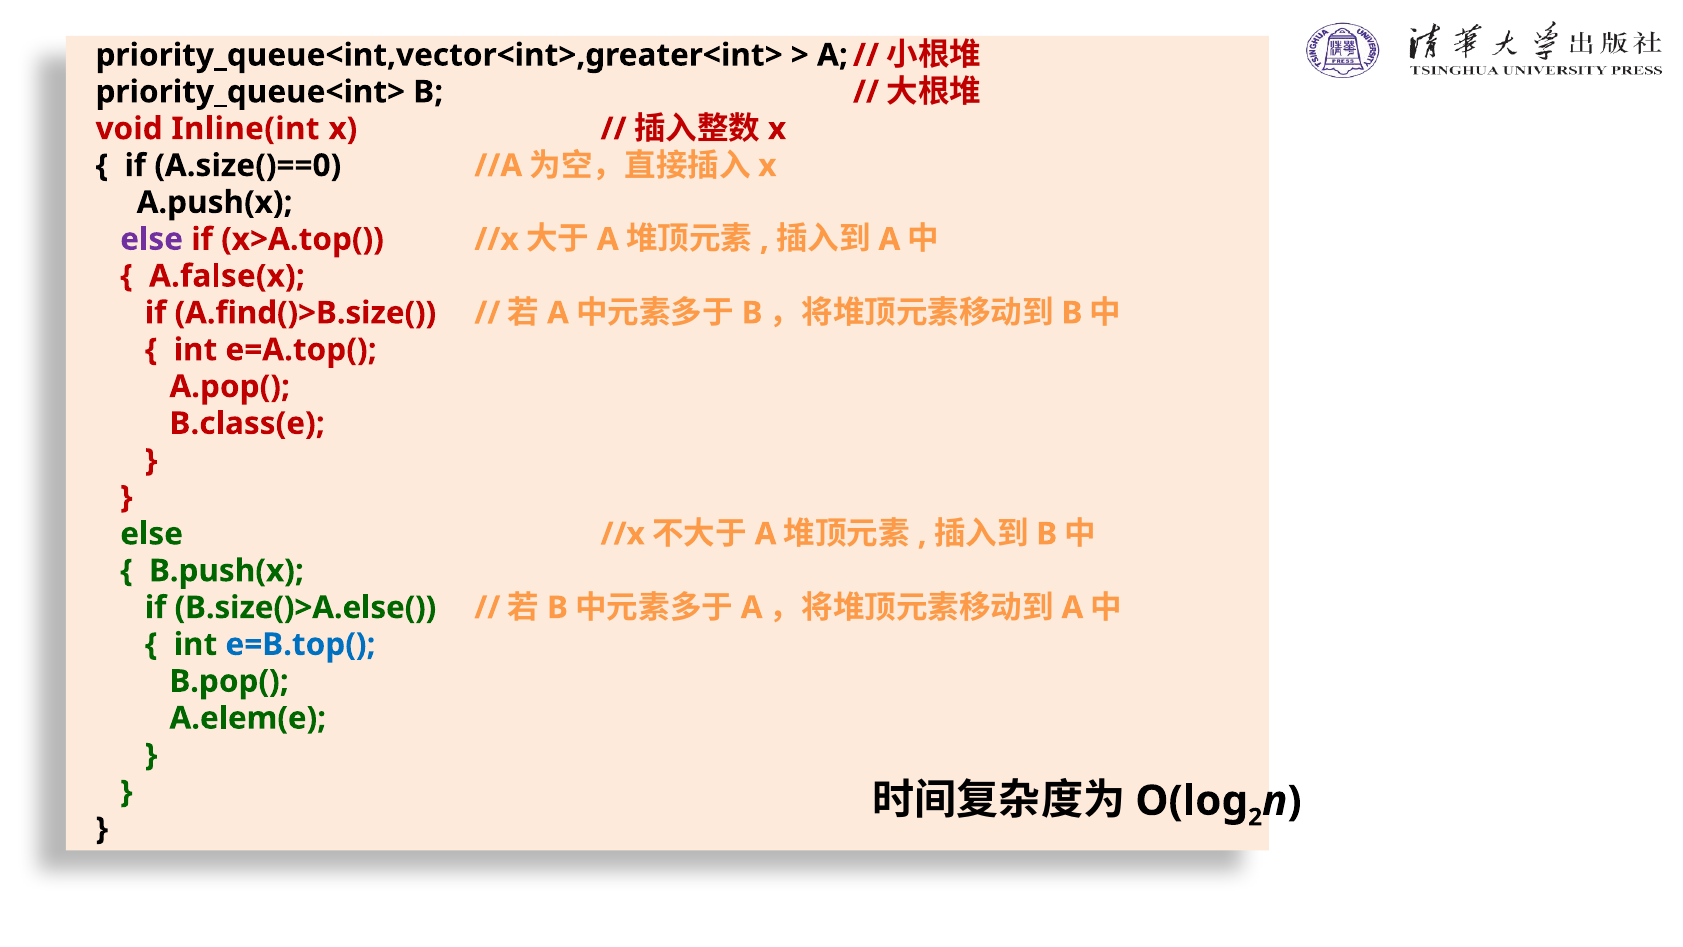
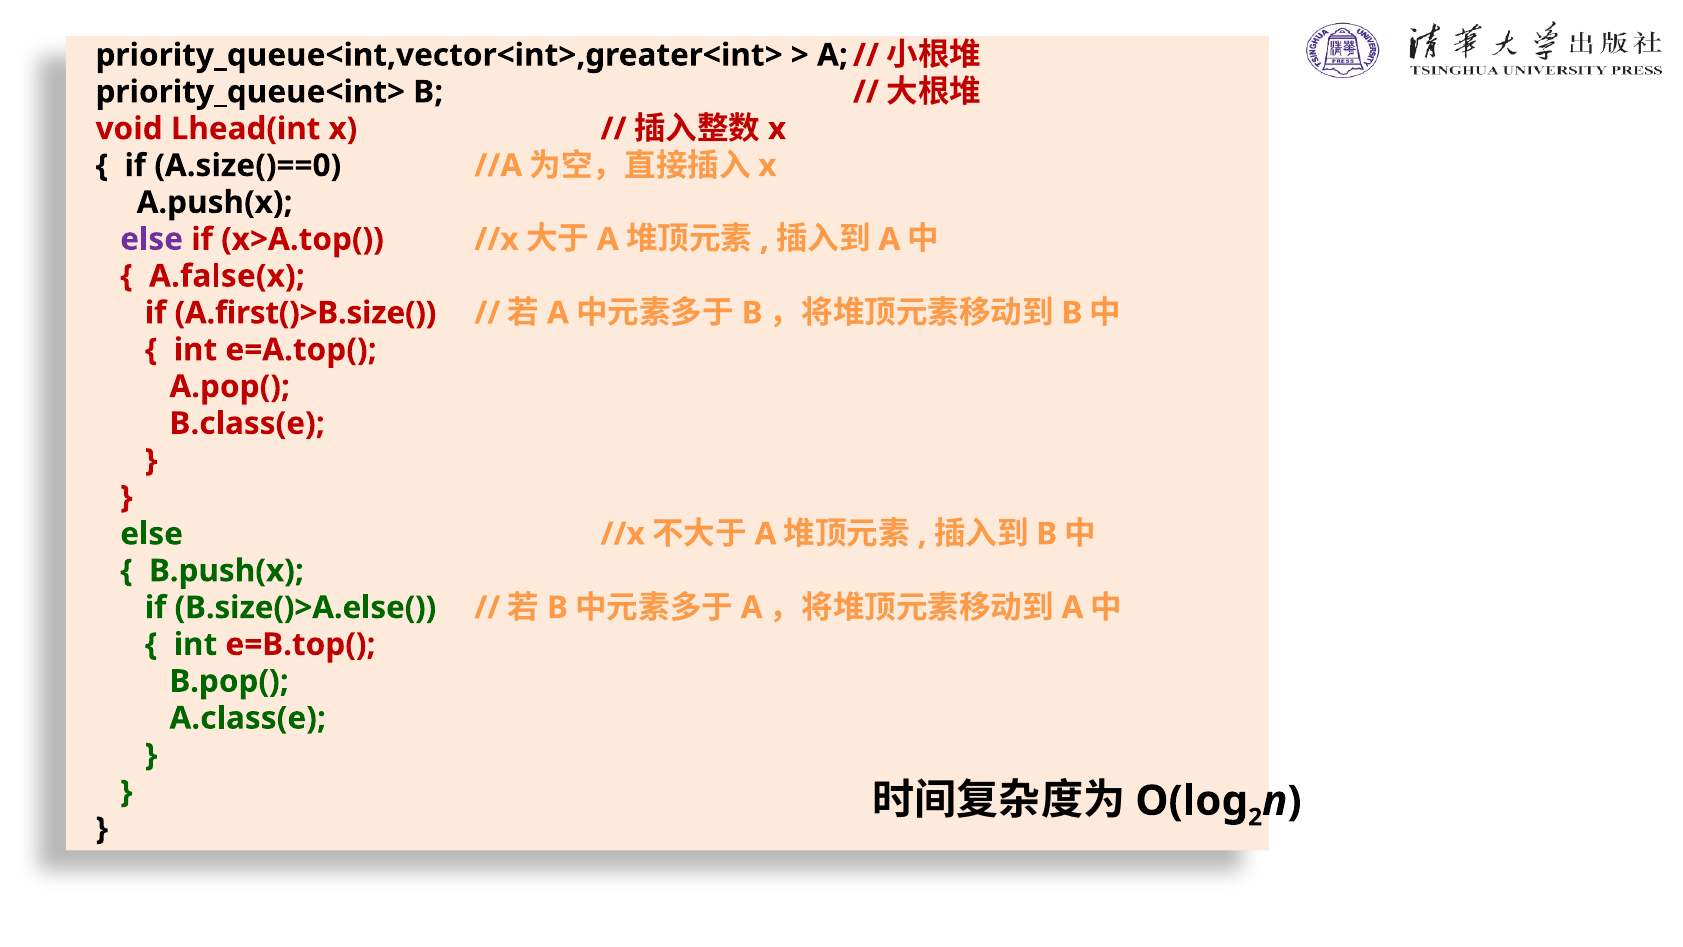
Inline(int: Inline(int -> Lhead(int (246, 129)
A.find()>B.size(: A.find()>B.size( -> A.first()>B.size( (305, 313)
e=B.top( colour: blue -> red (300, 644)
A.elem(e: A.elem(e -> A.class(e (248, 718)
